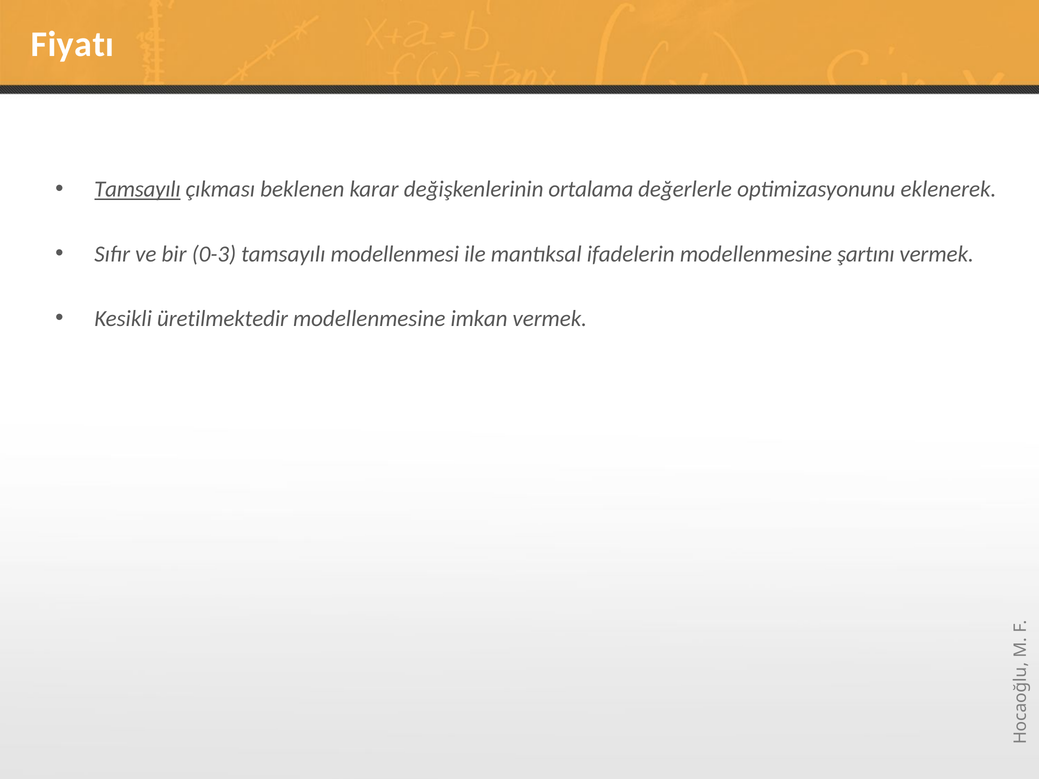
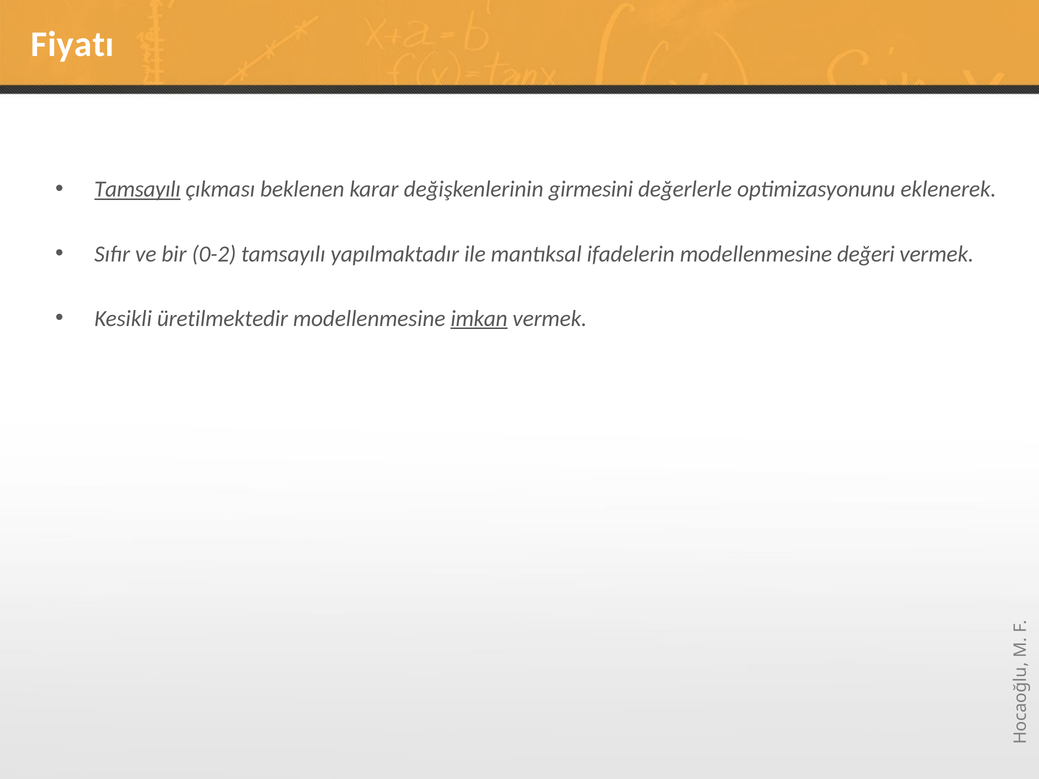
ortalama: ortalama -> girmesini (591, 189)
0-3: 0-3 -> 0-2 (214, 254)
modellenmesi: modellenmesi -> yapılmaktadır (395, 254)
şartını: şartını -> değeri (866, 254)
imkan underline: none -> present (479, 319)
